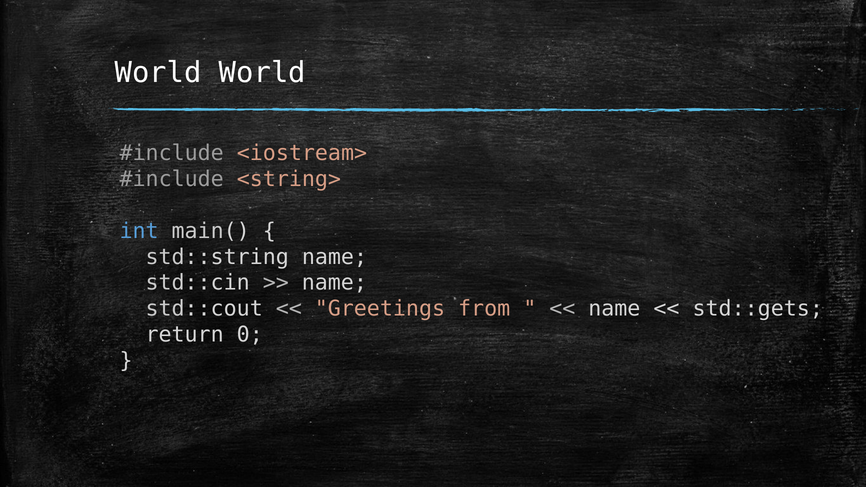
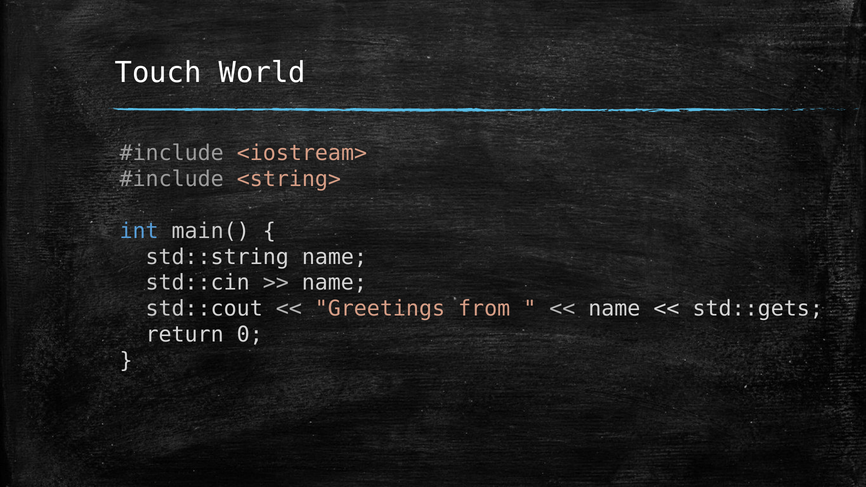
World: World -> Touch (158, 73)
